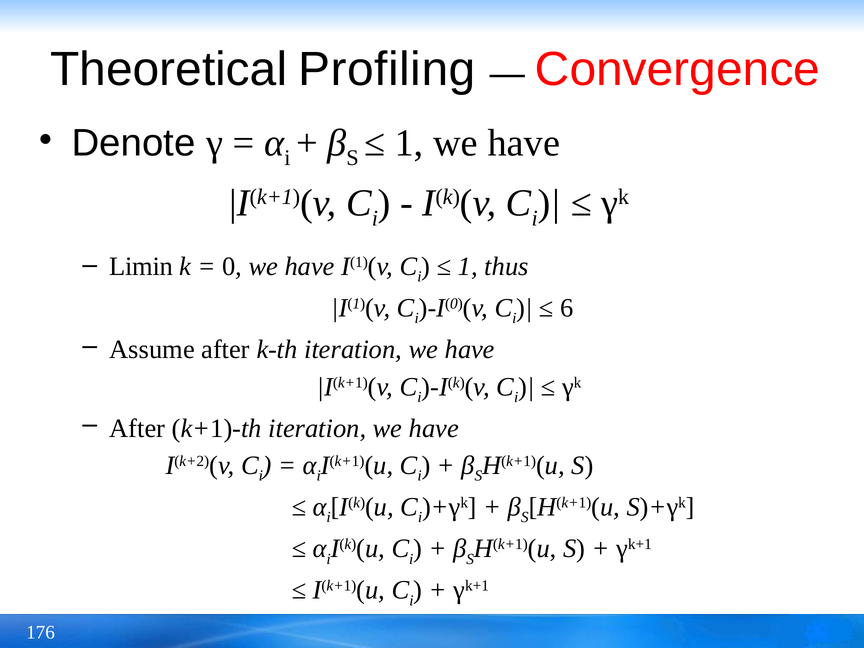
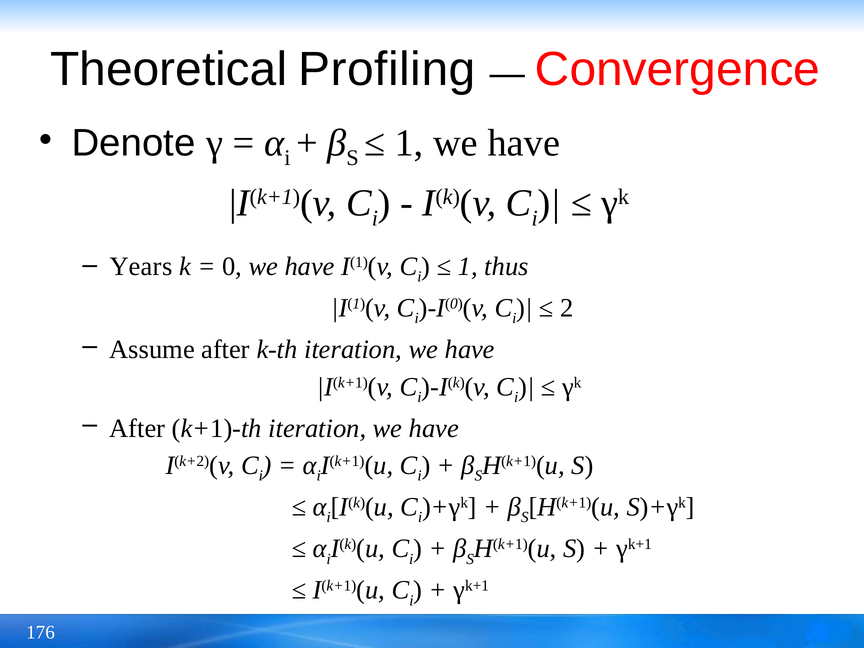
Limin: Limin -> Years (141, 266)
6: 6 -> 2 (567, 308)
